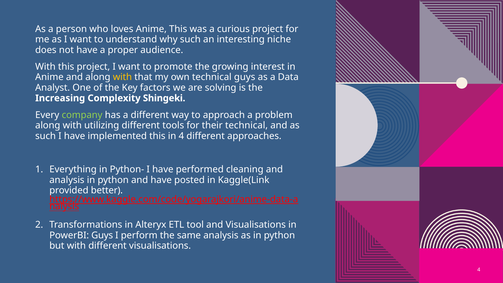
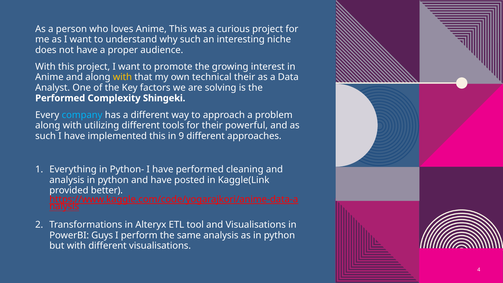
technical guys: guys -> their (245, 77)
Increasing: Increasing -> Performed (60, 98)
company colour: light green -> light blue (82, 115)
their technical: technical -> powerful (247, 125)
in 4: 4 -> 9 (181, 136)
